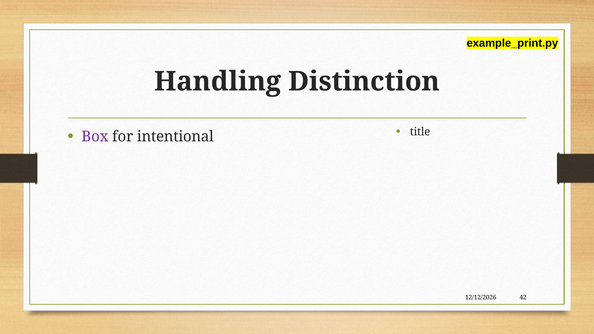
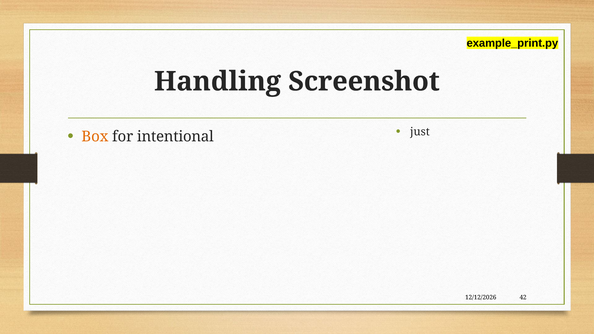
Distinction: Distinction -> Screenshot (364, 82)
title: title -> just (420, 132)
Box colour: purple -> orange (95, 137)
